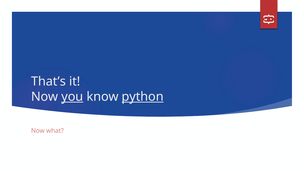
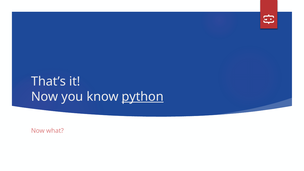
you underline: present -> none (72, 97)
